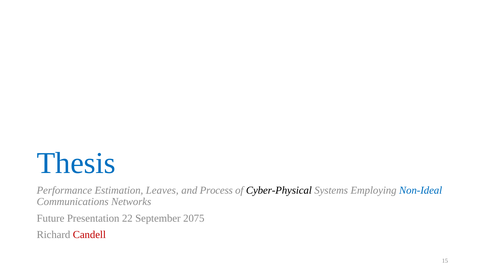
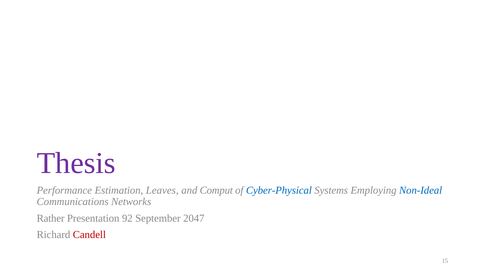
Thesis colour: blue -> purple (76, 163)
Process: Process -> Comput (216, 190)
Cyber-Physical colour: black -> blue (279, 190)
Future: Future -> Rather (51, 218)
22: 22 -> 92 (127, 218)
2075: 2075 -> 2047 (194, 218)
